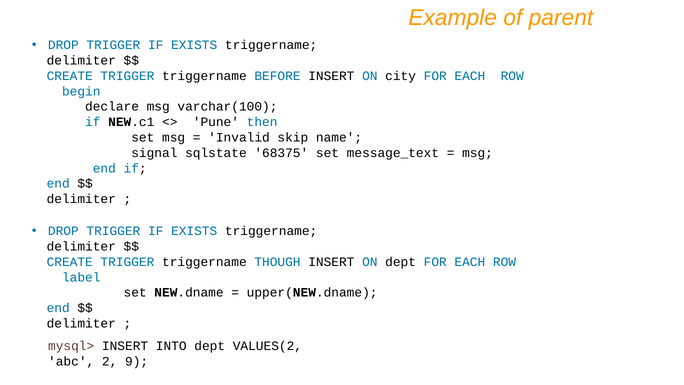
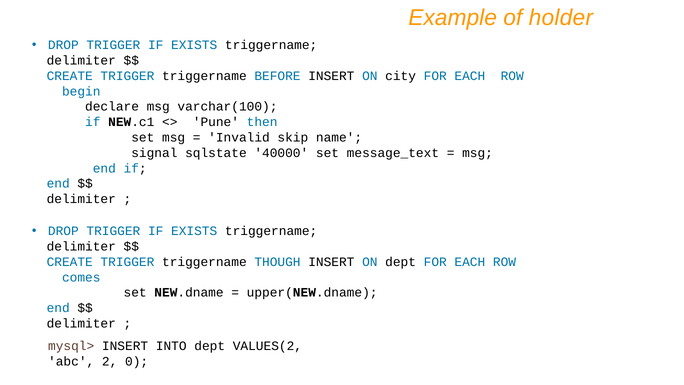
parent: parent -> holder (561, 18)
68375: 68375 -> 40000 (281, 153)
label: label -> comes (81, 277)
9: 9 -> 0 (137, 361)
